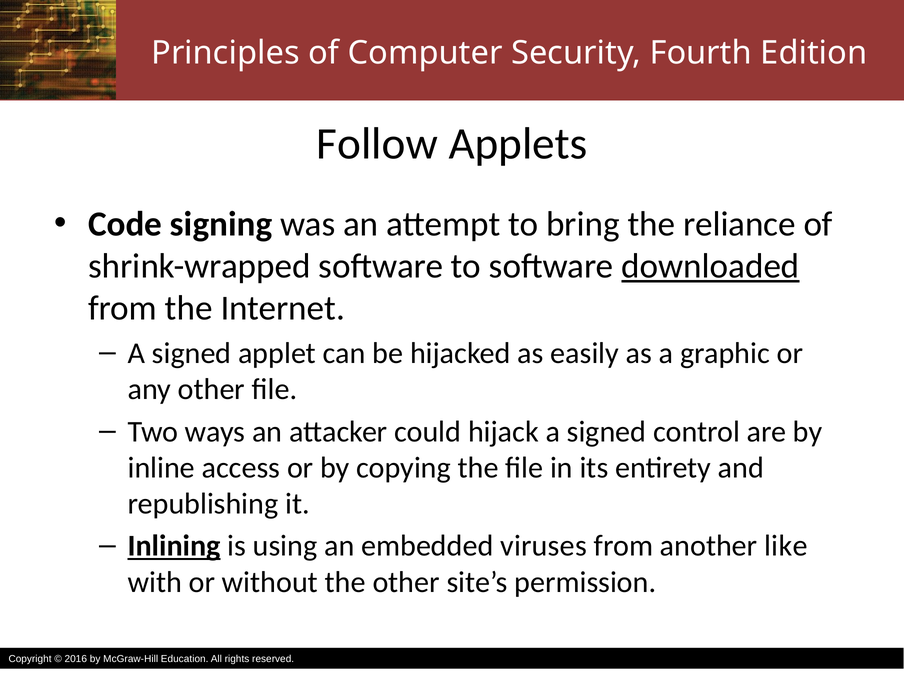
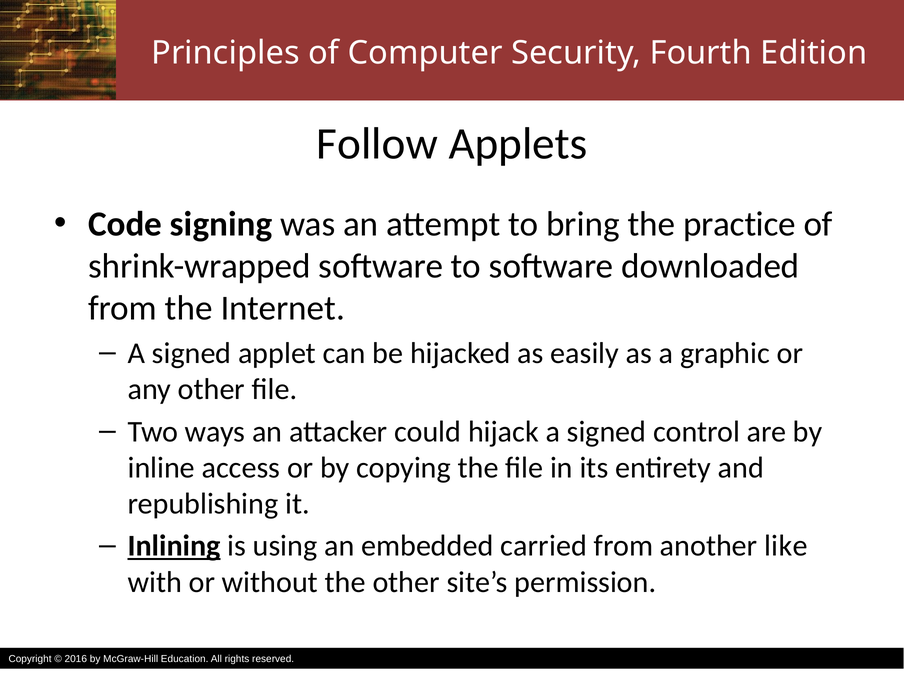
reliance: reliance -> practice (740, 224)
downloaded underline: present -> none (710, 266)
viruses: viruses -> carried (544, 546)
